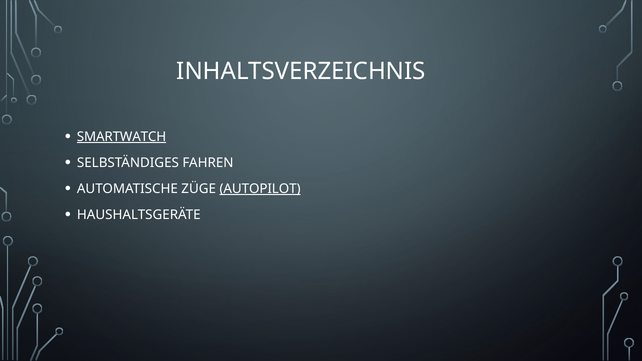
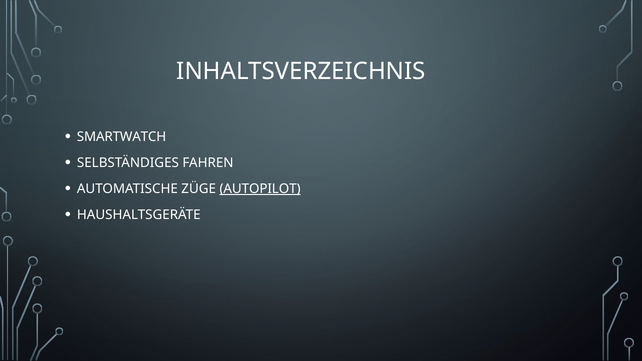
SMARTWATCH underline: present -> none (122, 137)
